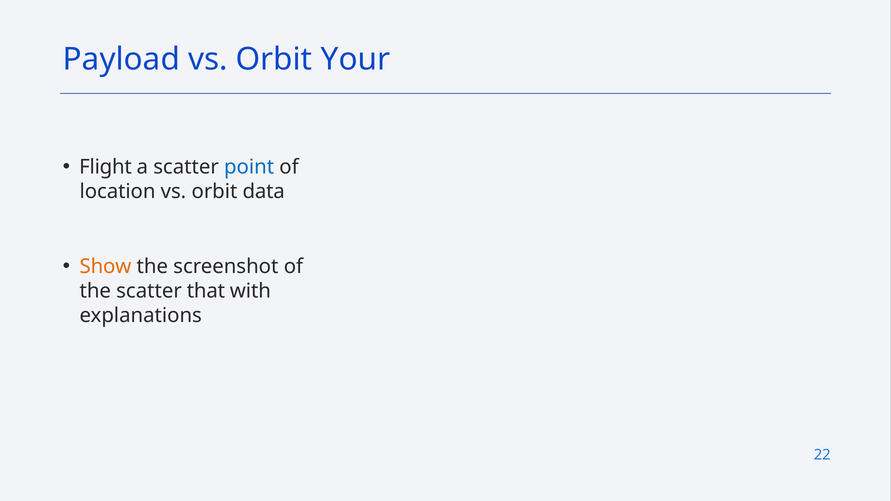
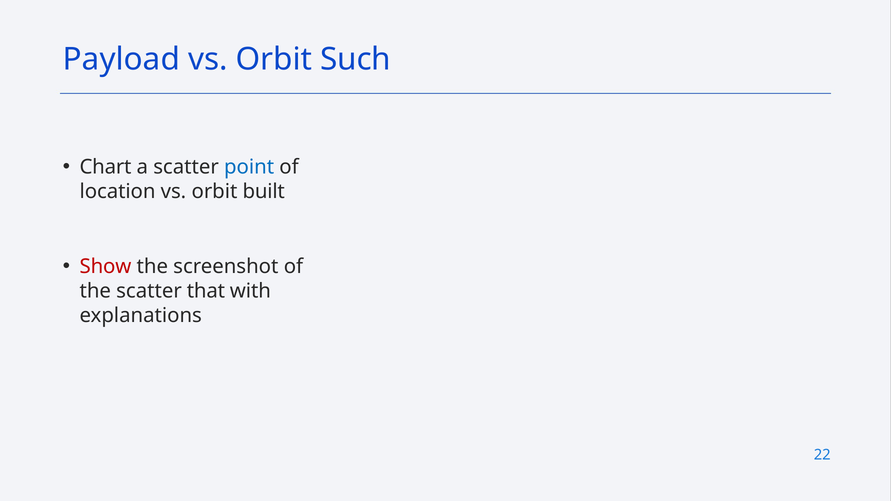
Your: Your -> Such (356, 60)
Flight: Flight -> Chart (106, 167)
data: data -> built (264, 192)
Show colour: orange -> red (105, 267)
